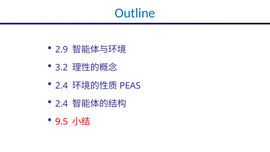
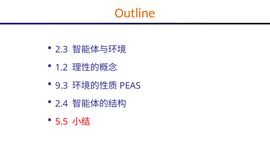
Outline colour: blue -> orange (135, 13)
2.9: 2.9 -> 2.3 (62, 50)
3.2: 3.2 -> 1.2 (62, 68)
2.4: 2.4 -> 9.3 (62, 86)
9.5: 9.5 -> 5.5 (62, 122)
